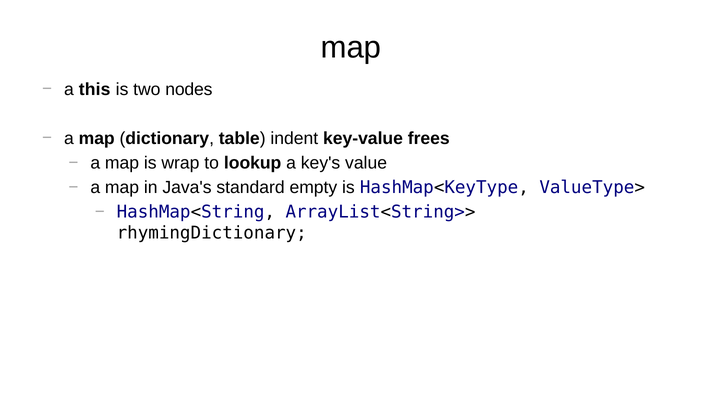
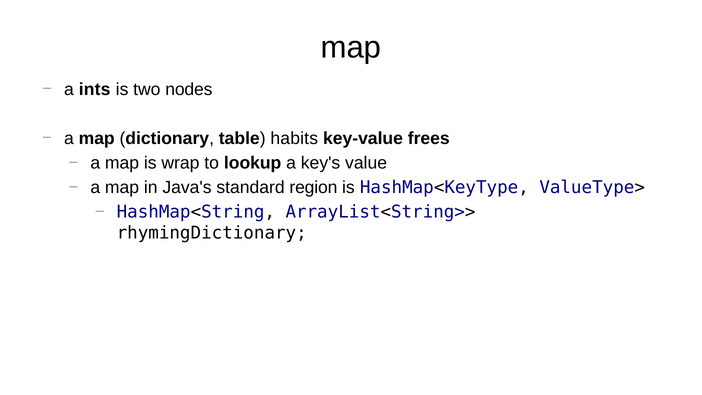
this: this -> ints (95, 89)
indent: indent -> habits (294, 138)
empty: empty -> region (313, 188)
